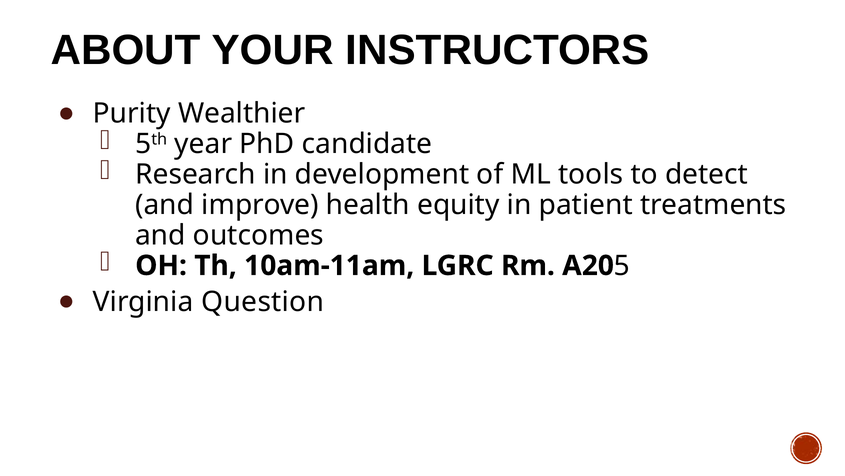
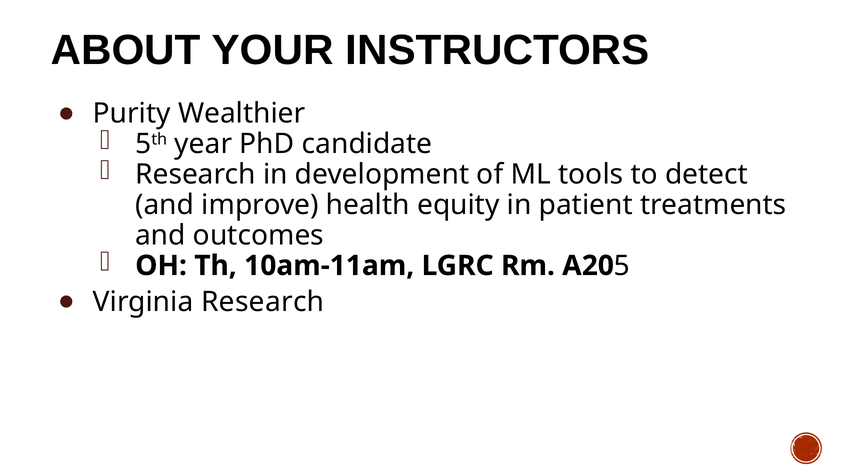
Virginia Question: Question -> Research (263, 301)
